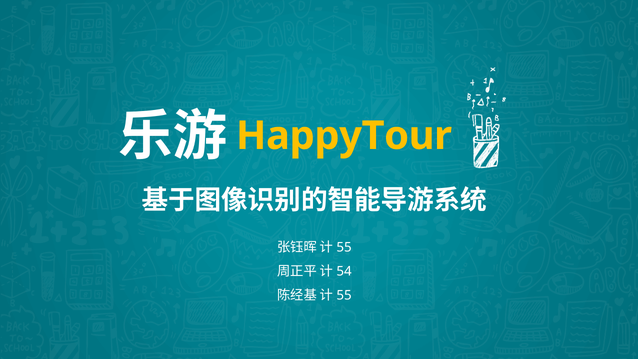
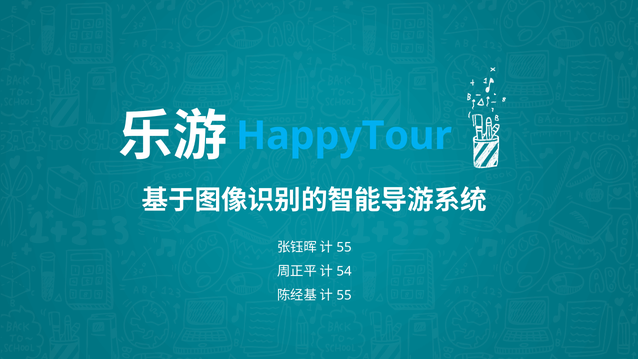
HappyTour colour: yellow -> light blue (344, 136)
